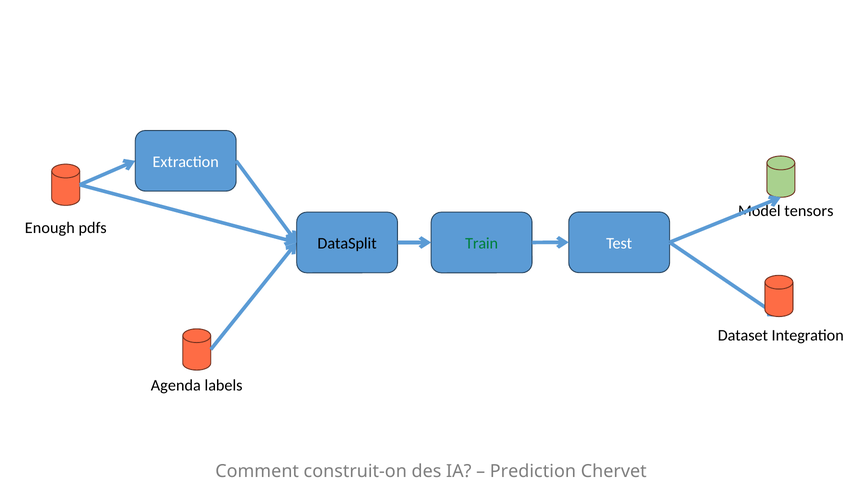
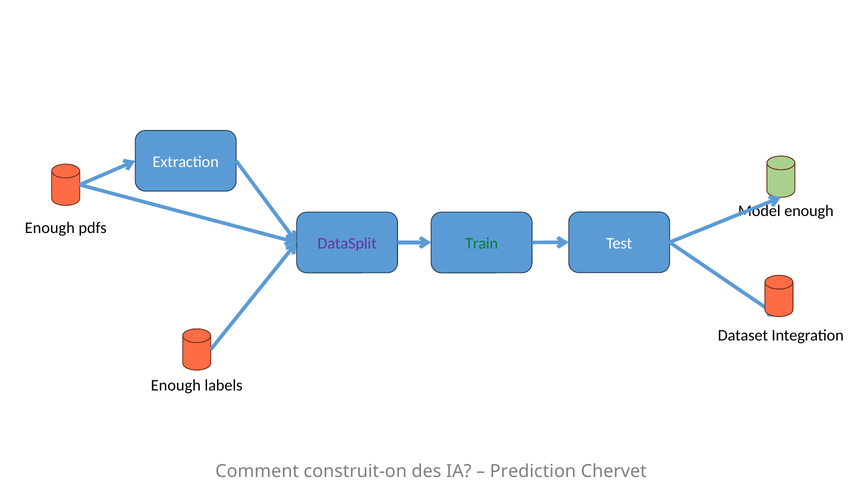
tensors: tensors -> enough (809, 211)
DataSplit colour: black -> purple (347, 244)
Agenda: Agenda -> Enough (176, 385)
